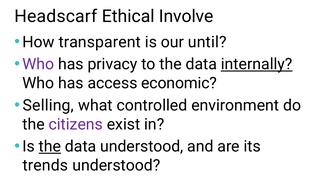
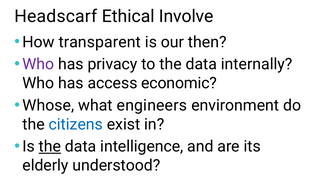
until: until -> then (207, 42)
internally underline: present -> none (257, 64)
Selling: Selling -> Whose (48, 106)
controlled: controlled -> engineers (152, 106)
citizens colour: purple -> blue (76, 125)
data understood: understood -> intelligence (142, 147)
trends: trends -> elderly (45, 166)
